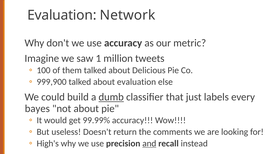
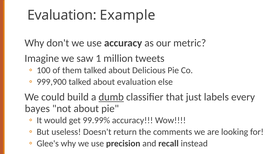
Network: Network -> Example (128, 15)
High's: High's -> Glee's (48, 143)
and underline: present -> none (149, 143)
